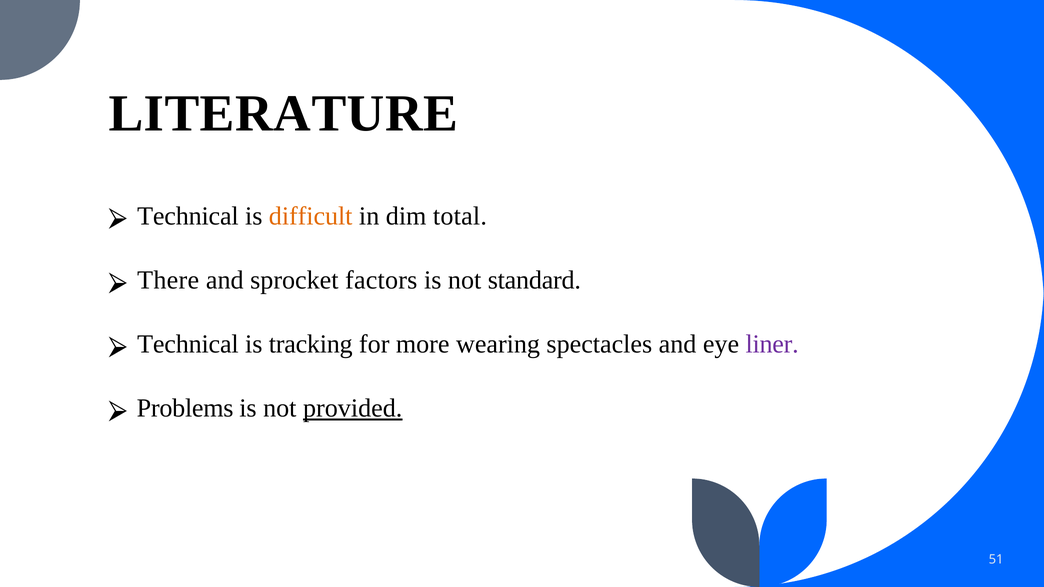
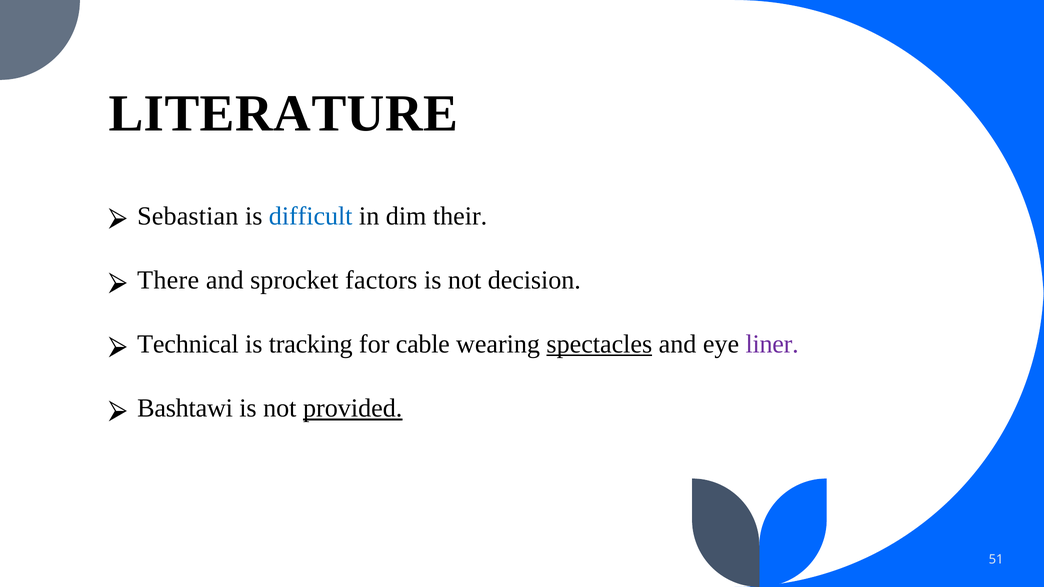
Technical: Technical -> Sebastian (188, 216)
difficult colour: orange -> blue (311, 216)
total: total -> their (460, 216)
standard: standard -> decision (534, 280)
more: more -> cable (423, 344)
spectacles underline: none -> present (599, 344)
Problems: Problems -> Bashtawi (185, 408)
